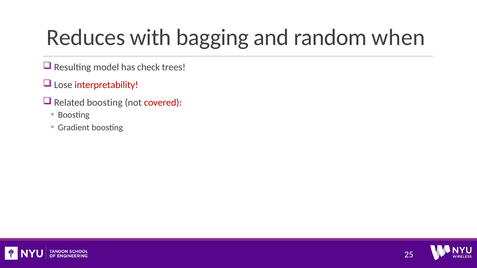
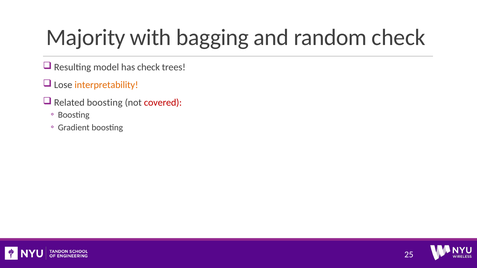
Reduces: Reduces -> Majority (86, 38)
random when: when -> check (399, 38)
interpretability colour: red -> orange (106, 85)
